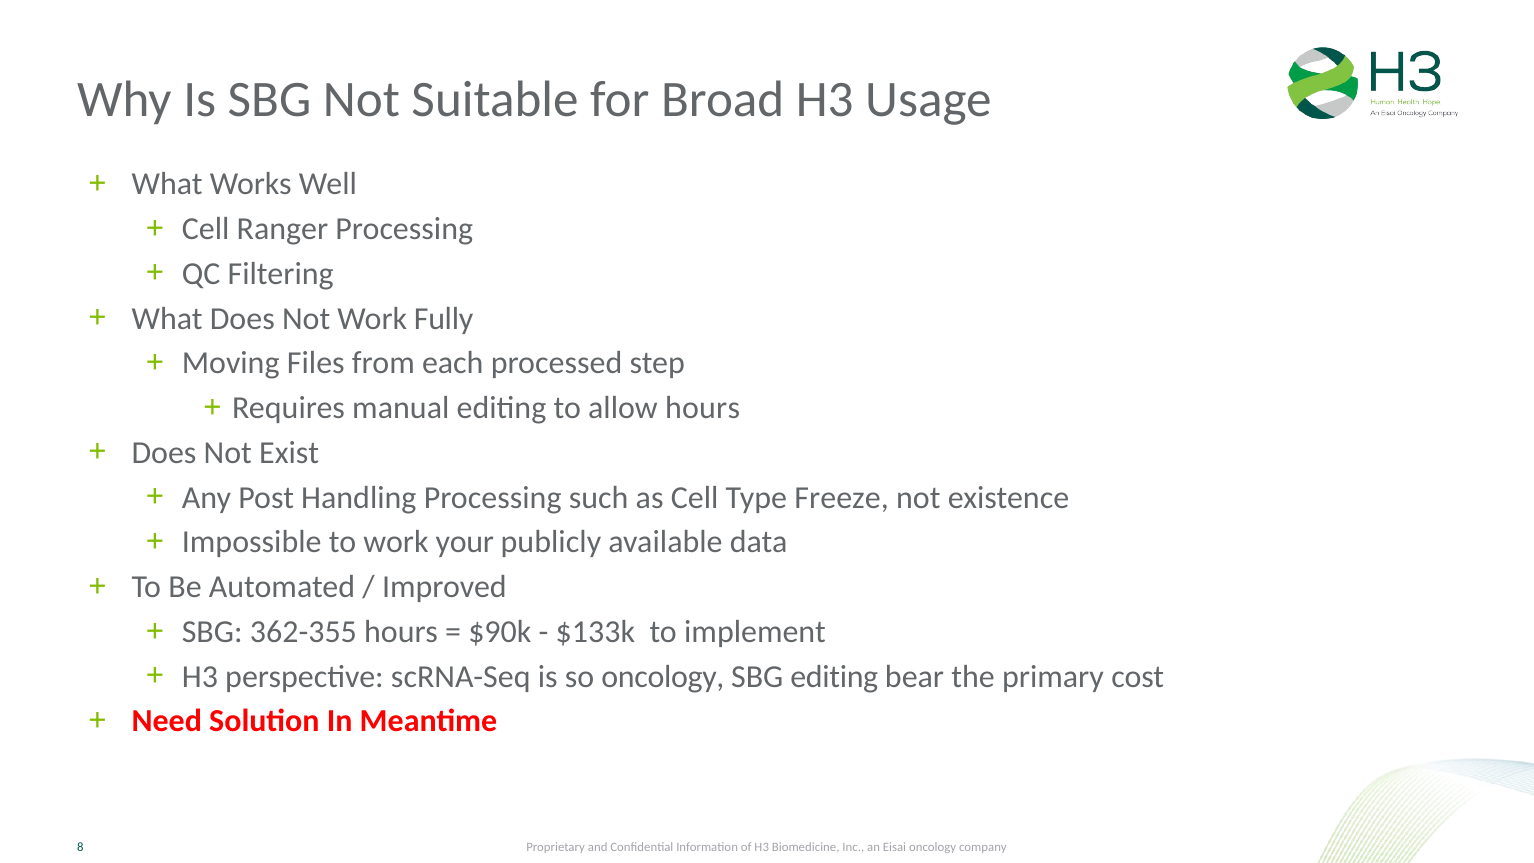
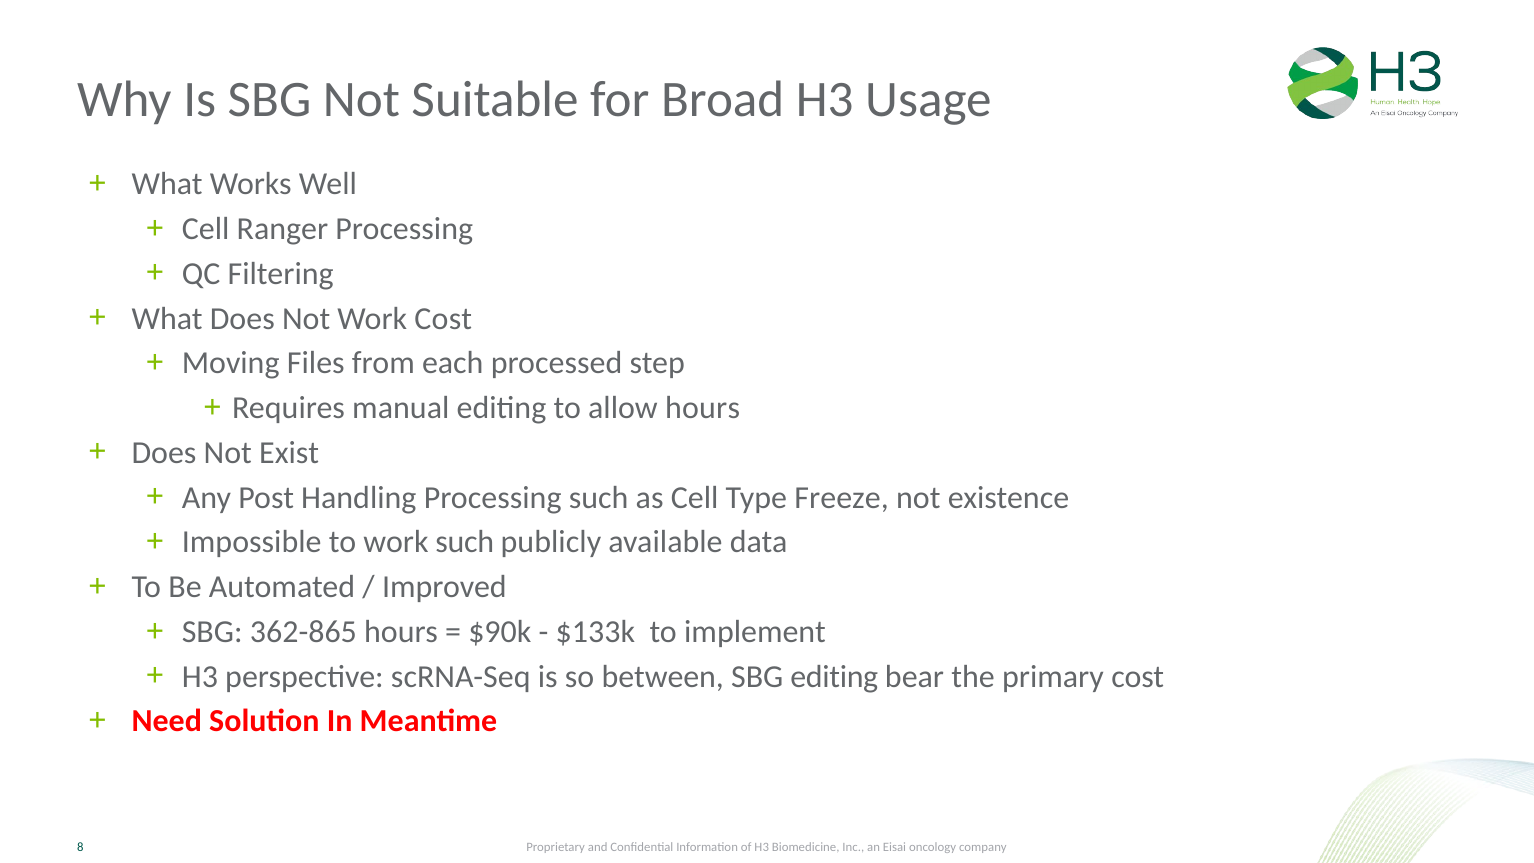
Work Fully: Fully -> Cost (443, 318)
work your: your -> such (465, 542)
362-355: 362-355 -> 362-865 (303, 632)
so oncology: oncology -> between (663, 676)
